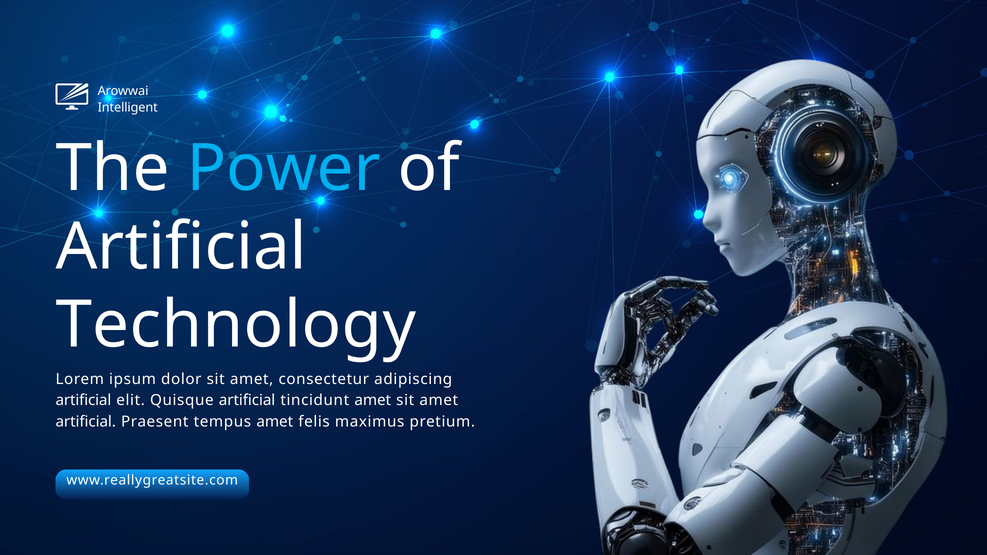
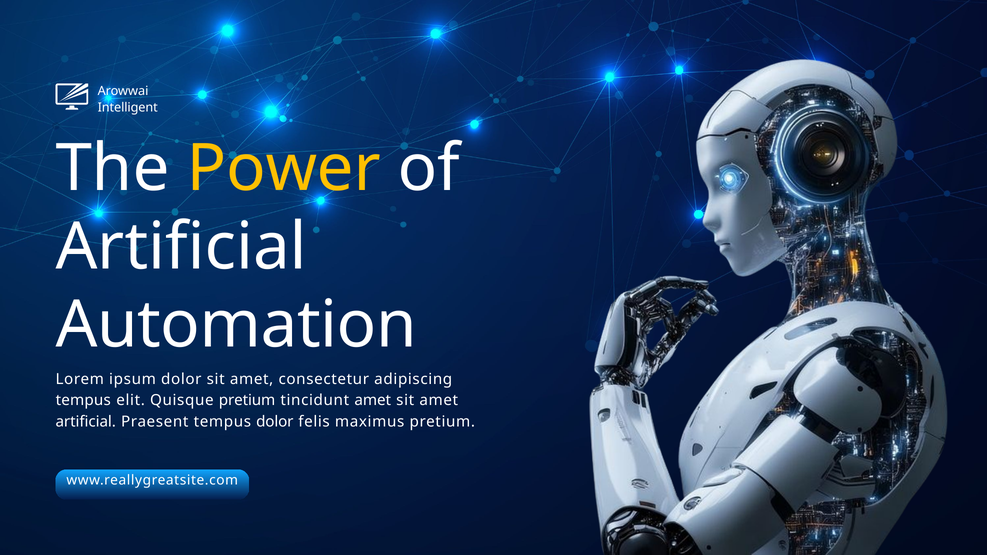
Power colour: light blue -> yellow (284, 169)
Technology: Technology -> Automation (236, 325)
artificial: artificial -> tempus (83, 401)
Quisque artificial: artificial -> pretium (247, 401)
tempus amet: amet -> dolor (275, 422)
